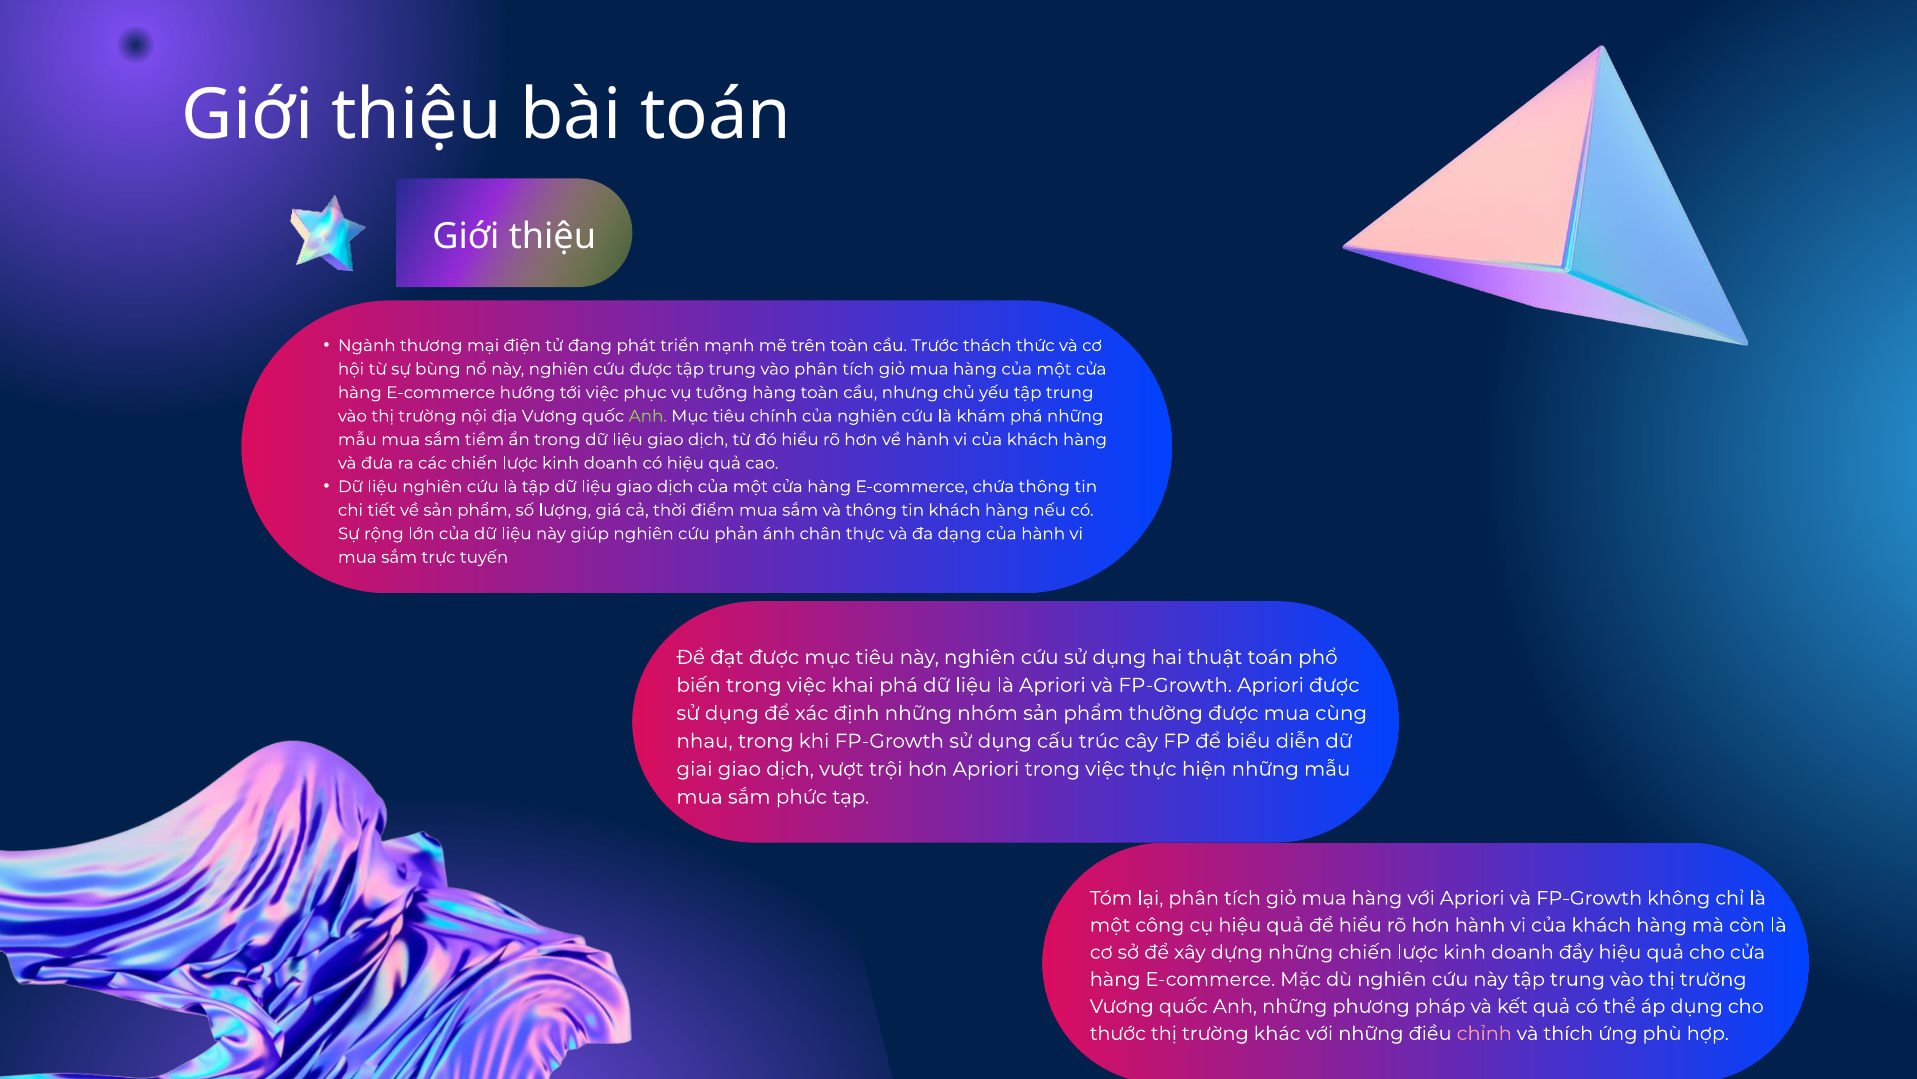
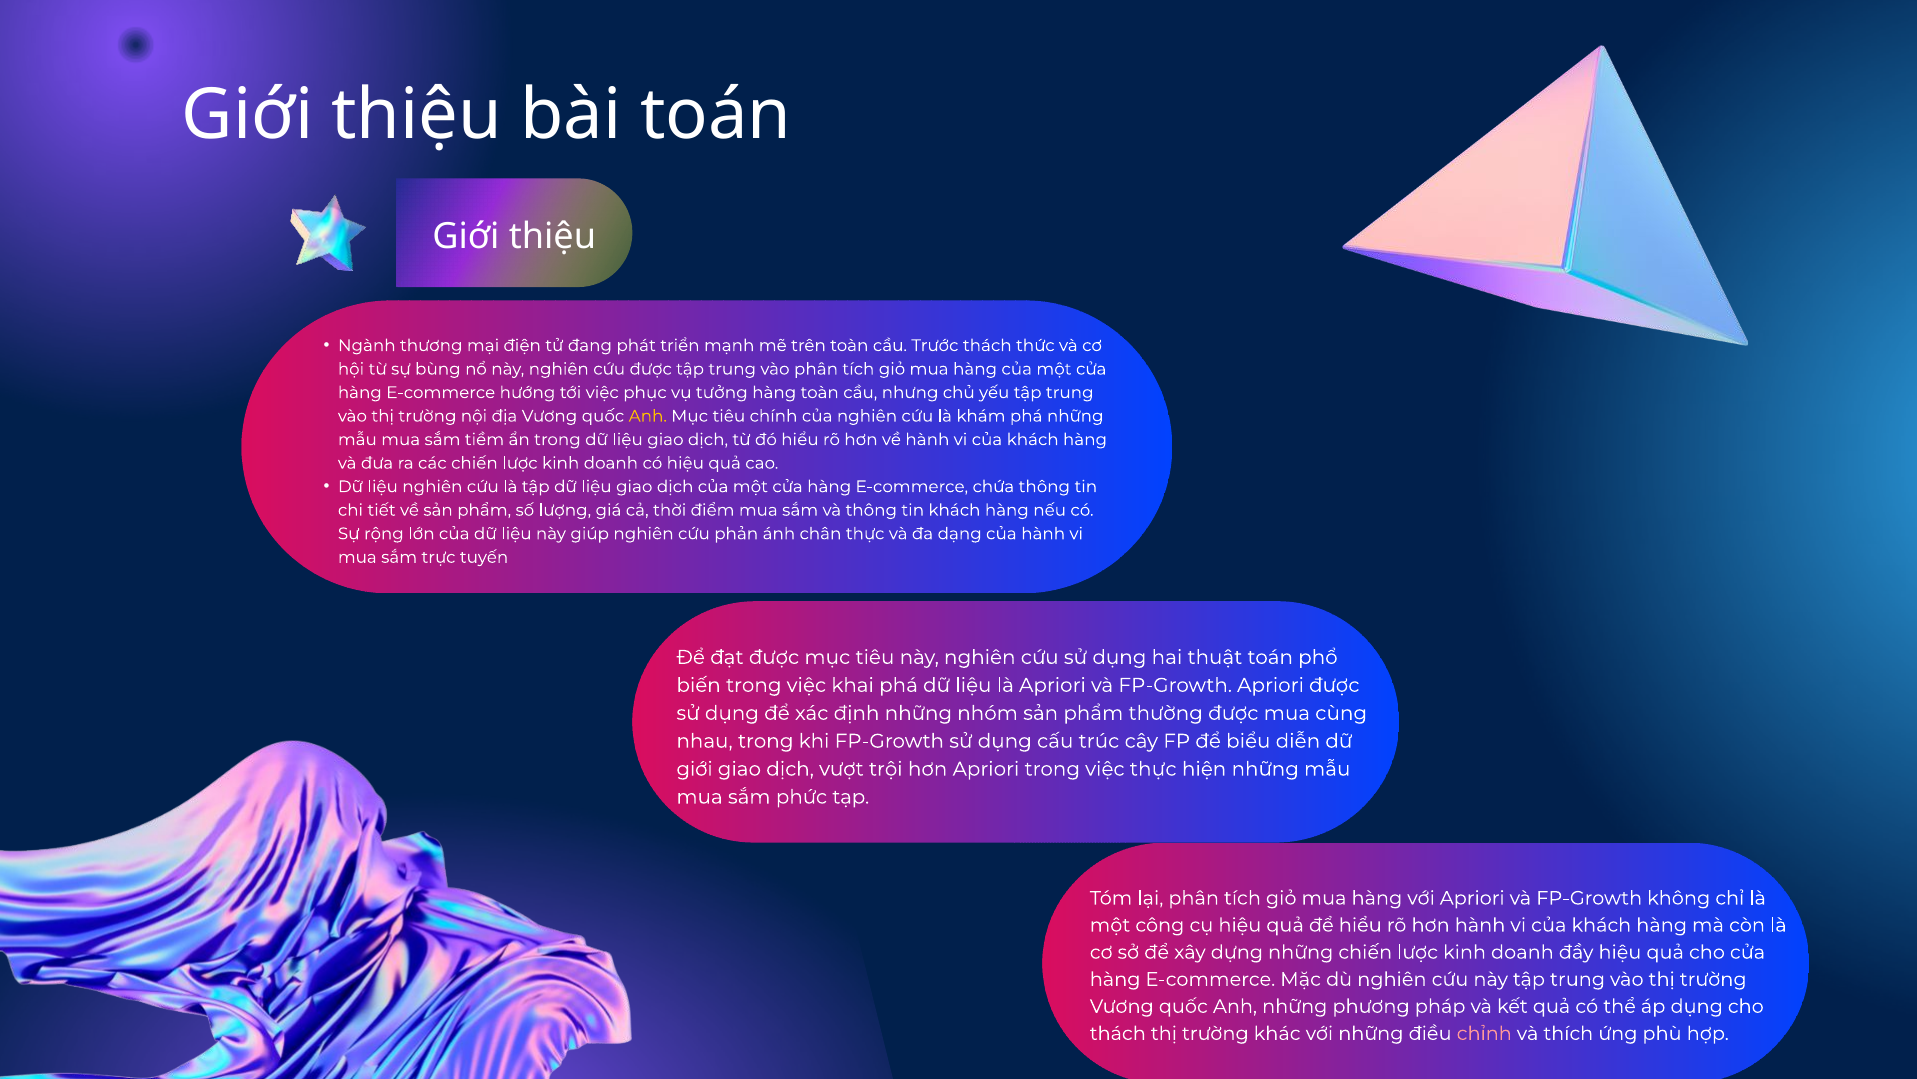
Anh colour: light green -> yellow (648, 416)
giai: giai -> giới (695, 769)
thước: thước -> thách (1118, 1033)
